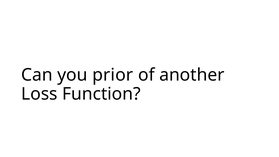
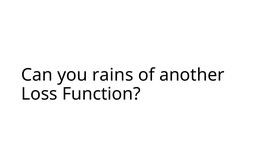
prior: prior -> rains (113, 75)
